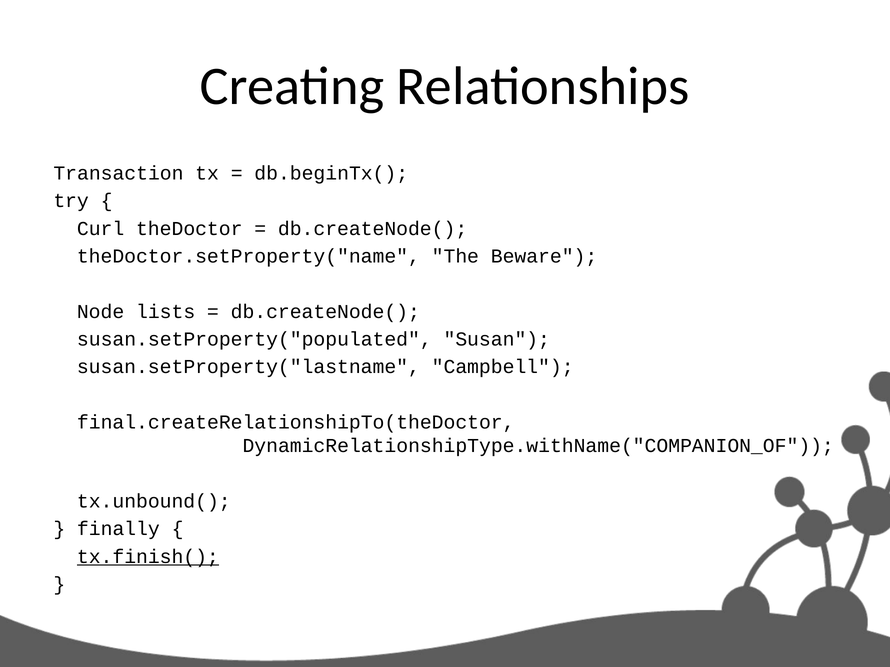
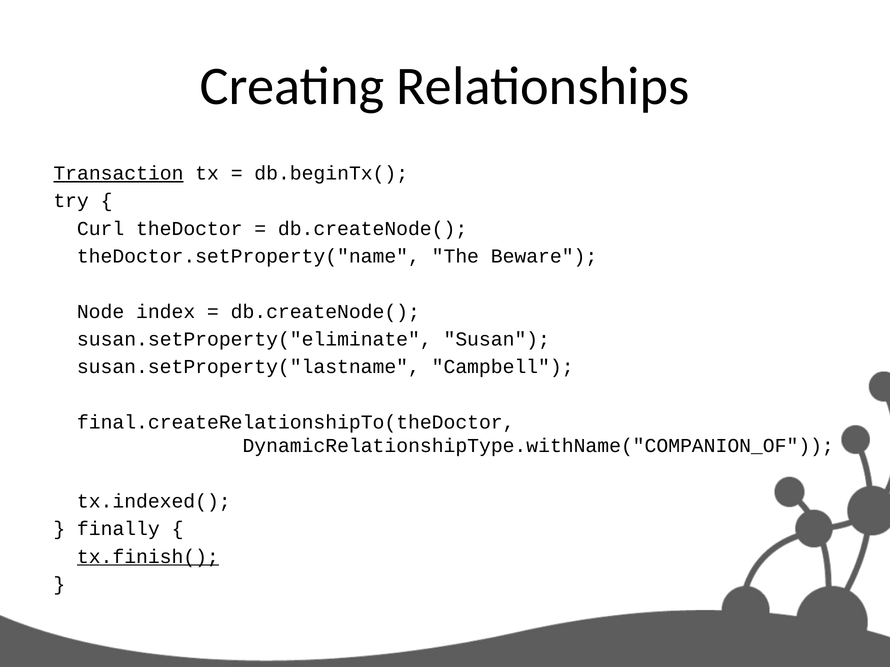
Transaction underline: none -> present (118, 173)
lists: lists -> index (166, 312)
susan.setProperty("populated: susan.setProperty("populated -> susan.setProperty("eliminate (254, 340)
tx.unbound(: tx.unbound( -> tx.indexed( (154, 502)
